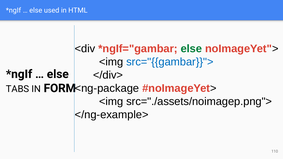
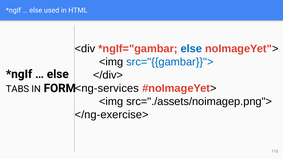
else colour: green -> blue (191, 49)
<ng-package: <ng-package -> <ng-services (107, 88)
</ng-example>: </ng-example> -> </ng-exercise> (112, 115)
